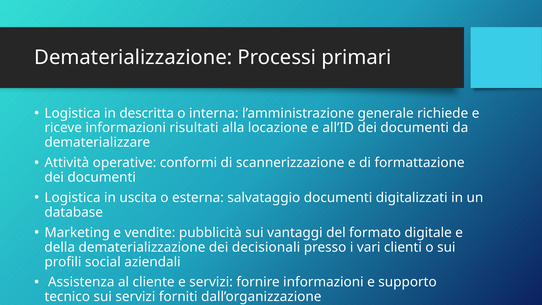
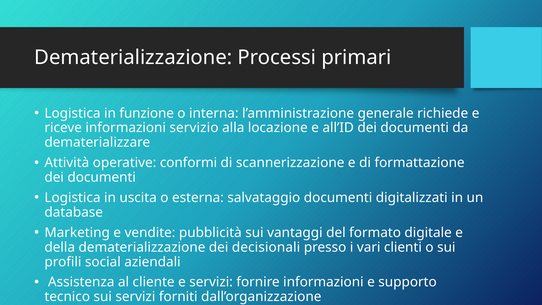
descritta: descritta -> funzione (147, 113)
risultati: risultati -> servizio (194, 128)
